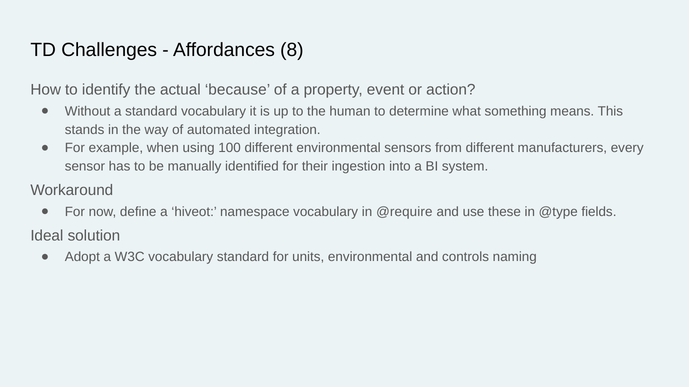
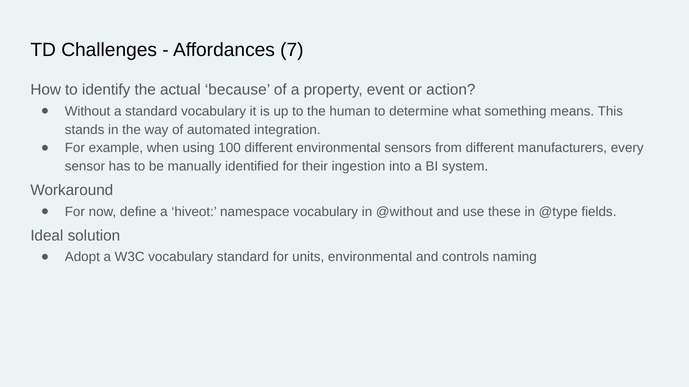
8: 8 -> 7 (292, 50)
@require: @require -> @without (404, 212)
